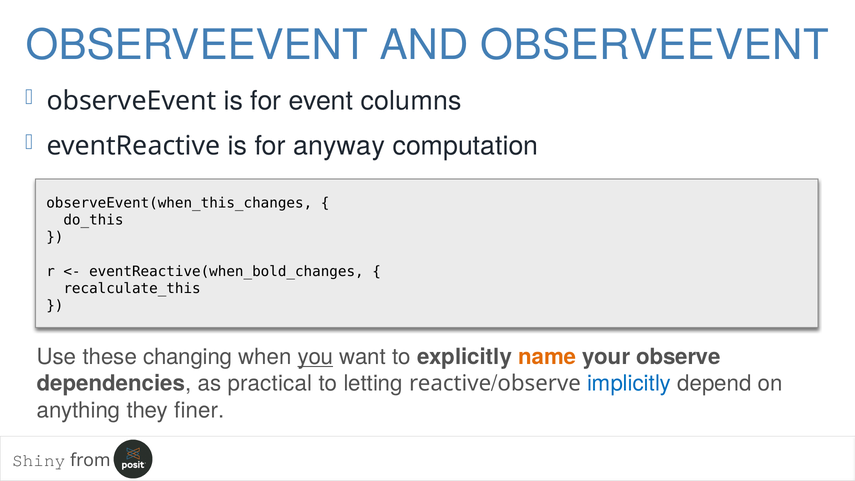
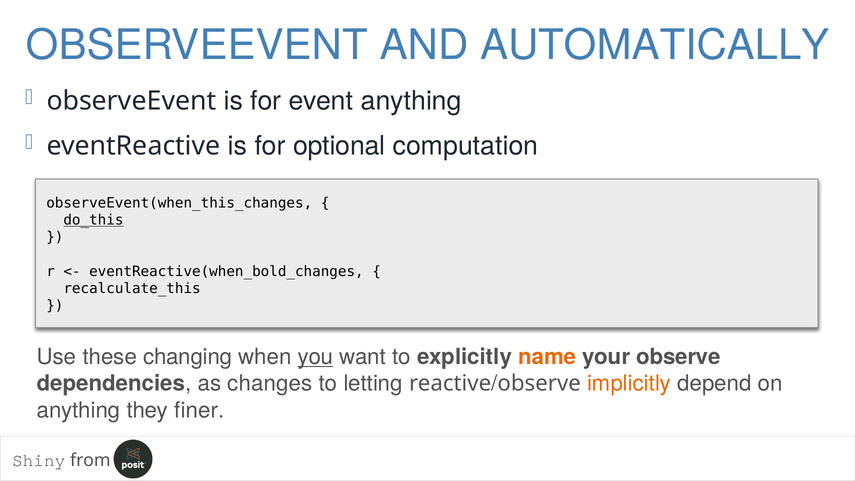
AND OBSERVEEVENT: OBSERVEEVENT -> AUTOMATICALLY (655, 45)
event columns: columns -> anything (411, 101)
anyway: anyway -> optional (339, 146)
do_this underline: none -> present (93, 220)
practical: practical -> changes (270, 384)
implicitly colour: blue -> orange (629, 384)
